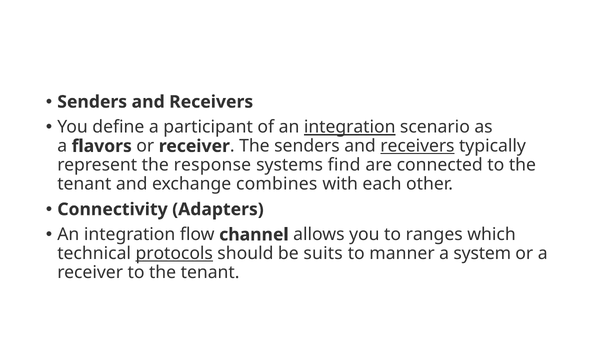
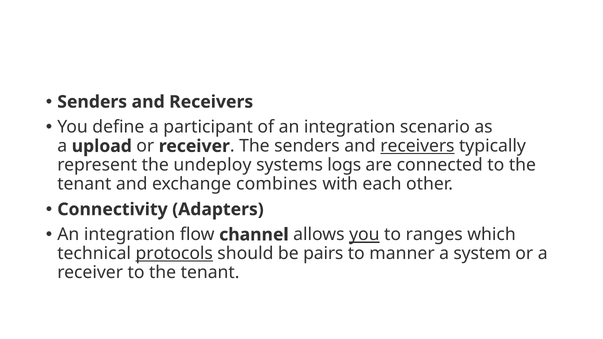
integration underline: present -> none (350, 127)
flavors: flavors -> upload (102, 146)
response: response -> undeploy (212, 165)
find: find -> logs (344, 165)
you underline: none -> present (364, 235)
suits: suits -> pairs (323, 254)
